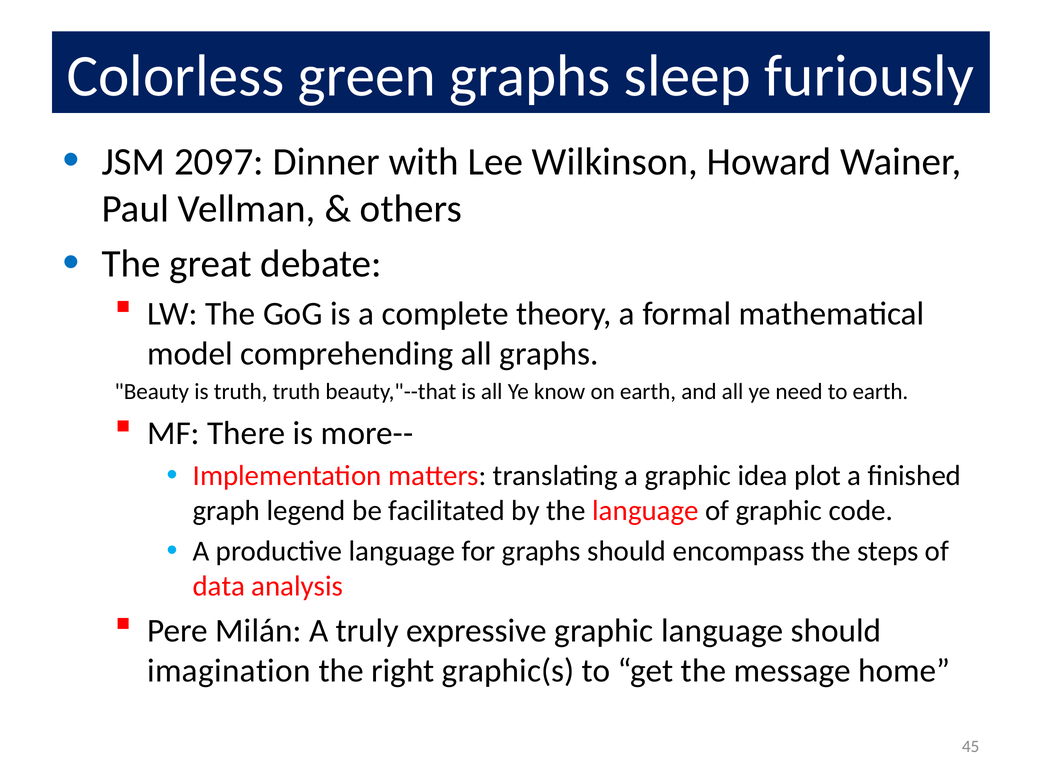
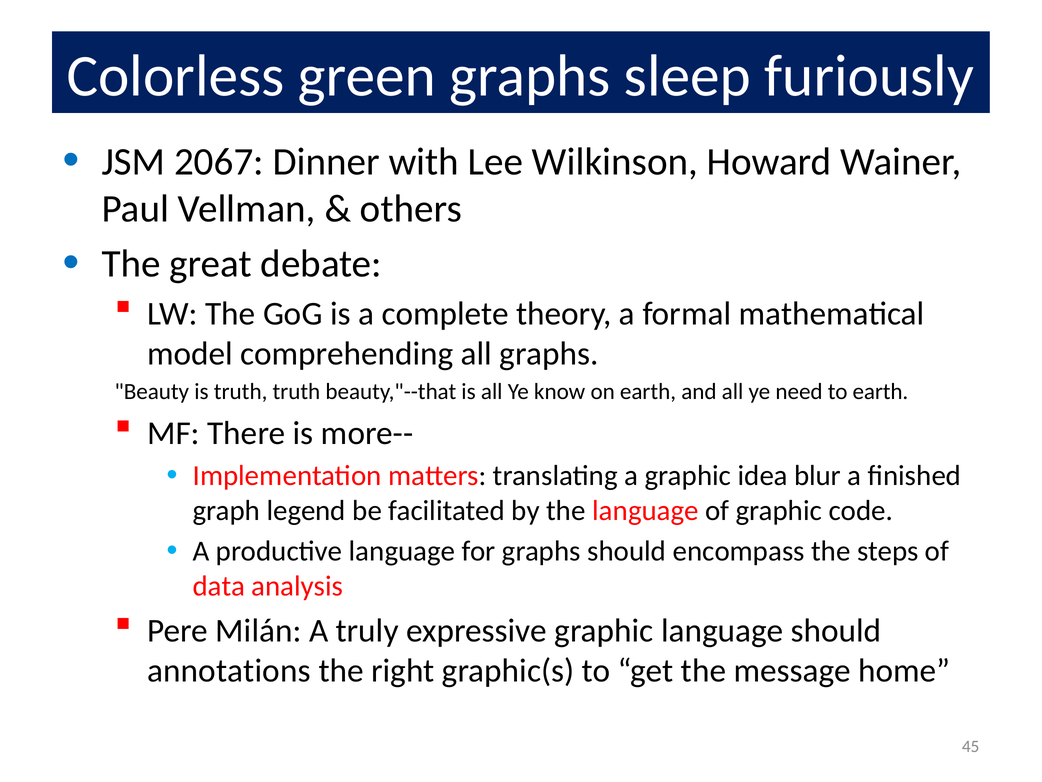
2097: 2097 -> 2067 (219, 162)
plot: plot -> blur (818, 476)
imagination: imagination -> annotations (229, 670)
